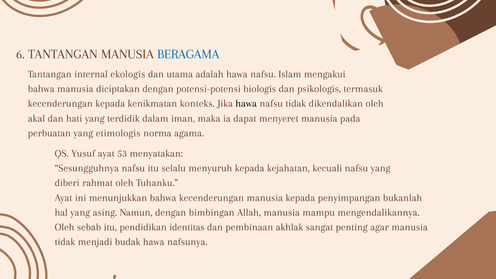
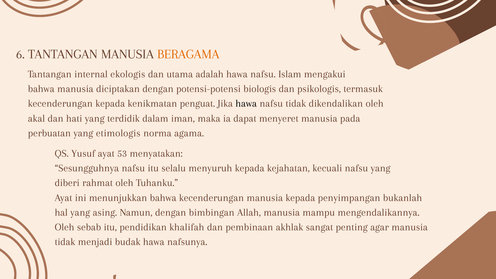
BERAGAMA colour: blue -> orange (188, 54)
konteks: konteks -> penguat (197, 104)
identitas: identitas -> khalifah (187, 227)
